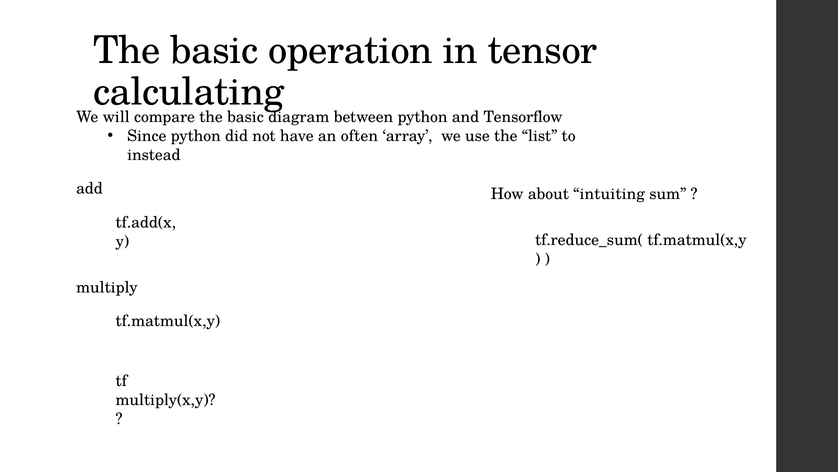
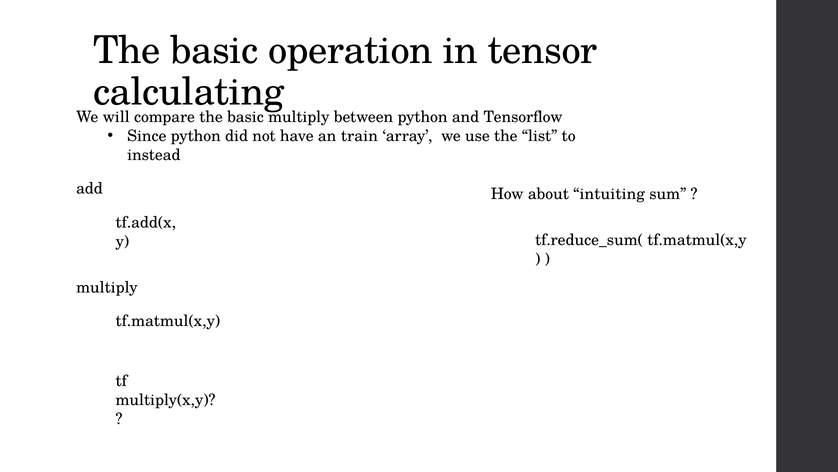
diagram: diagram -> multiply (299, 117)
often: often -> train (359, 136)
